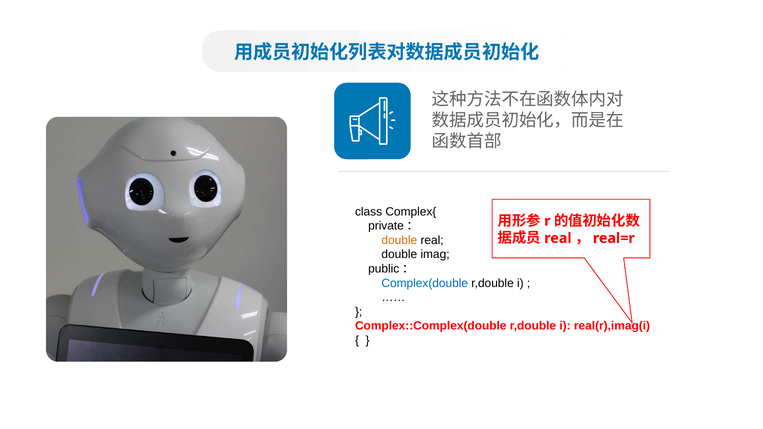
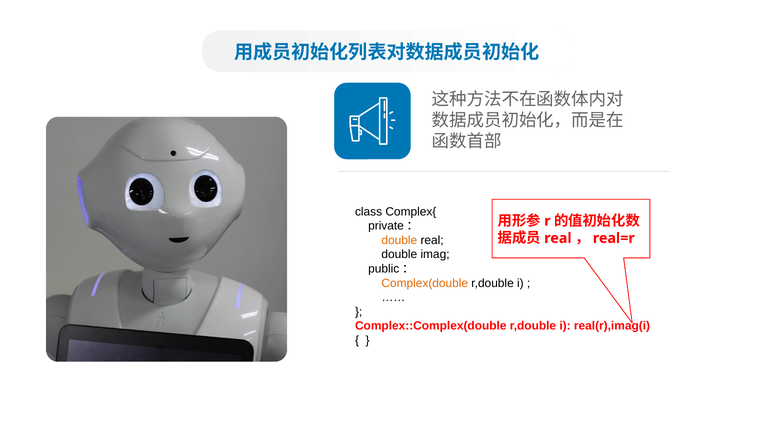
Complex(double colour: blue -> orange (425, 283)
